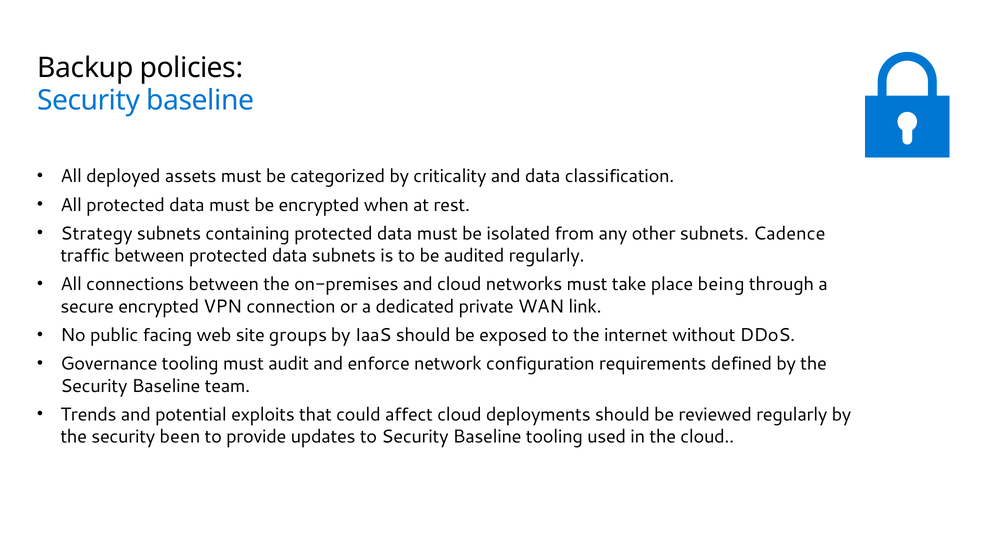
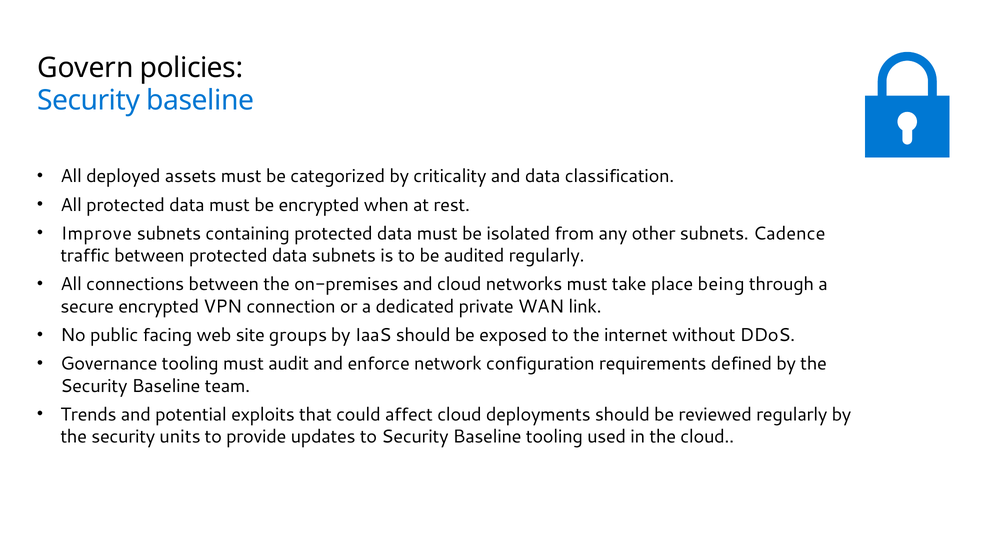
Backup: Backup -> Govern (85, 68)
Strategy: Strategy -> Improve (96, 233)
been: been -> units (180, 436)
